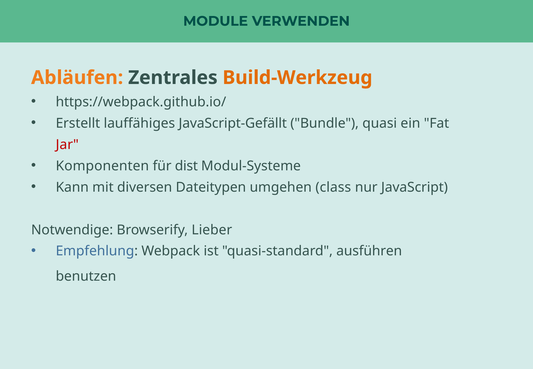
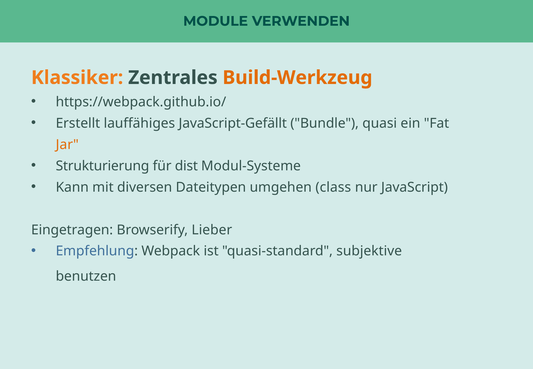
Abläufen: Abläufen -> Klassiker (77, 78)
Jar colour: red -> orange (67, 145)
Komponenten: Komponenten -> Strukturierung (102, 166)
Notwendige: Notwendige -> Eingetragen (72, 230)
ausführen: ausführen -> subjektive (369, 251)
